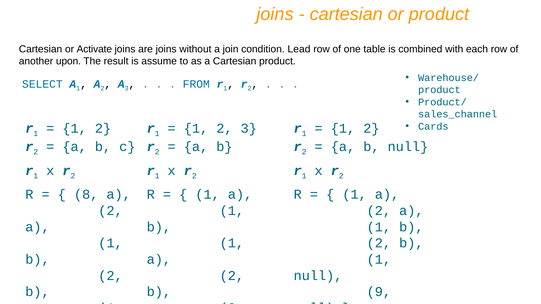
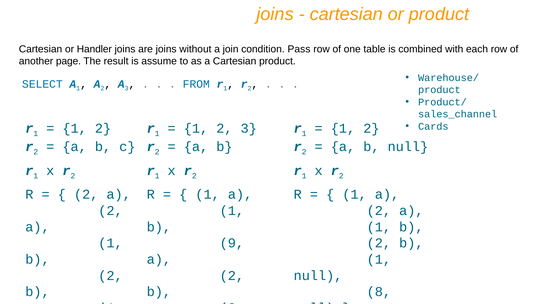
Activate: Activate -> Handler (94, 49)
Lead: Lead -> Pass (299, 49)
upon: upon -> page (68, 61)
8: 8 -> 2 (86, 195)
1: 1 -> 9 (232, 243)
9: 9 -> 8 (379, 292)
